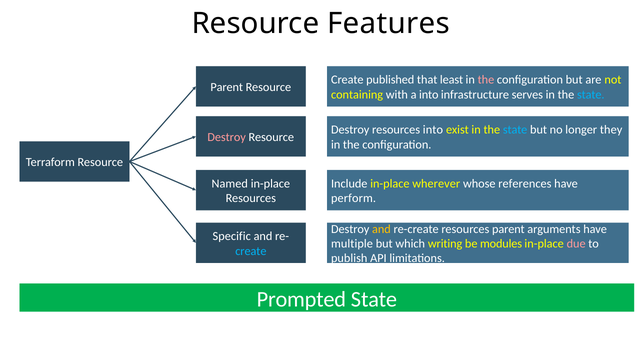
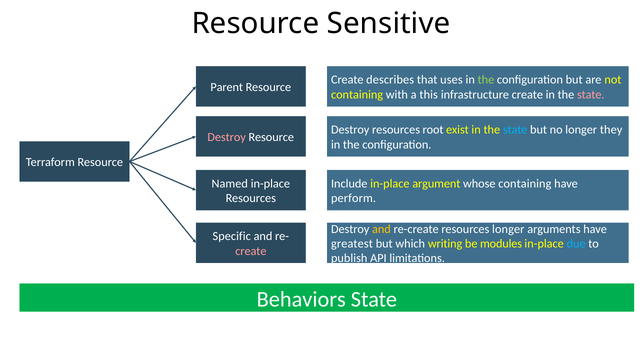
Features: Features -> Sensitive (389, 24)
published: published -> describes (390, 80)
least: least -> uses (451, 80)
the colour: pink -> light green (486, 80)
a into: into -> this (429, 95)
infrastructure serves: serves -> create (527, 95)
state colour: light blue -> pink (591, 95)
resources into: into -> root (433, 130)
wherever: wherever -> argument (436, 184)
whose references: references -> containing (525, 184)
resources parent: parent -> longer (508, 229)
multiple: multiple -> greatest (352, 244)
due colour: pink -> light blue (576, 244)
create colour: light blue -> pink (251, 251)
Prompted: Prompted -> Behaviors (301, 299)
